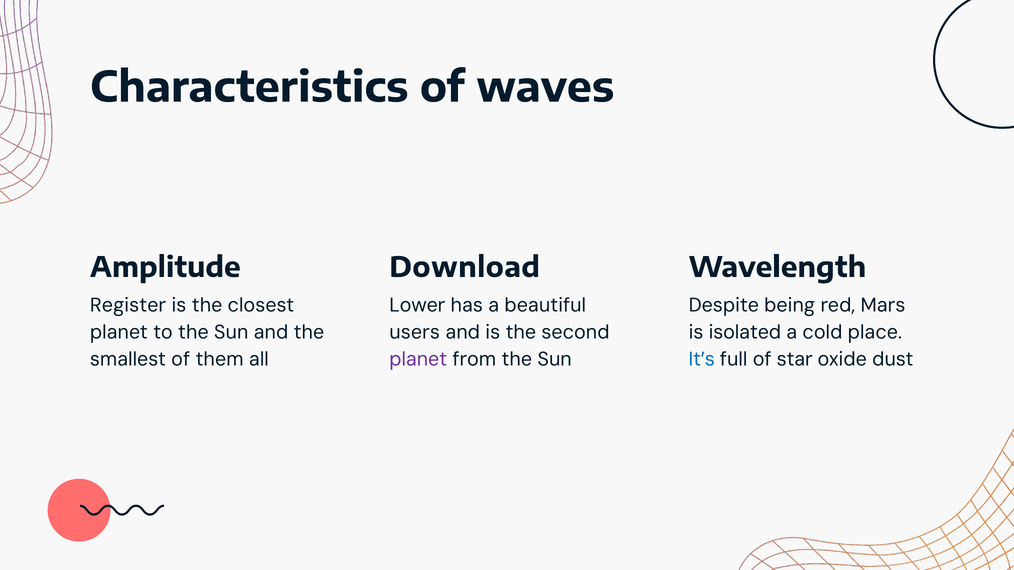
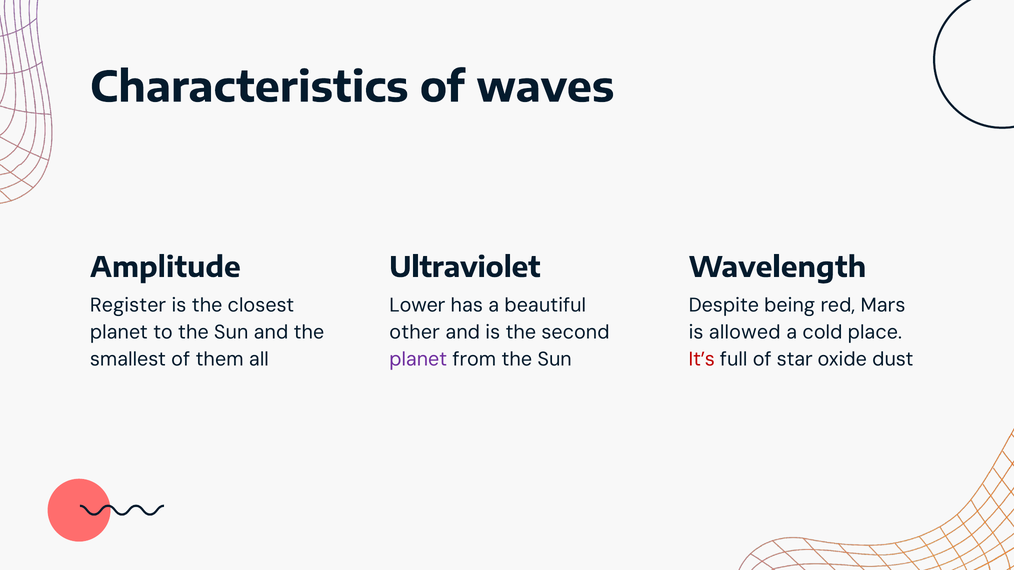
Download: Download -> Ultraviolet (465, 268)
users: users -> other (415, 333)
isolated: isolated -> allowed (745, 333)
It’s colour: blue -> red (702, 360)
